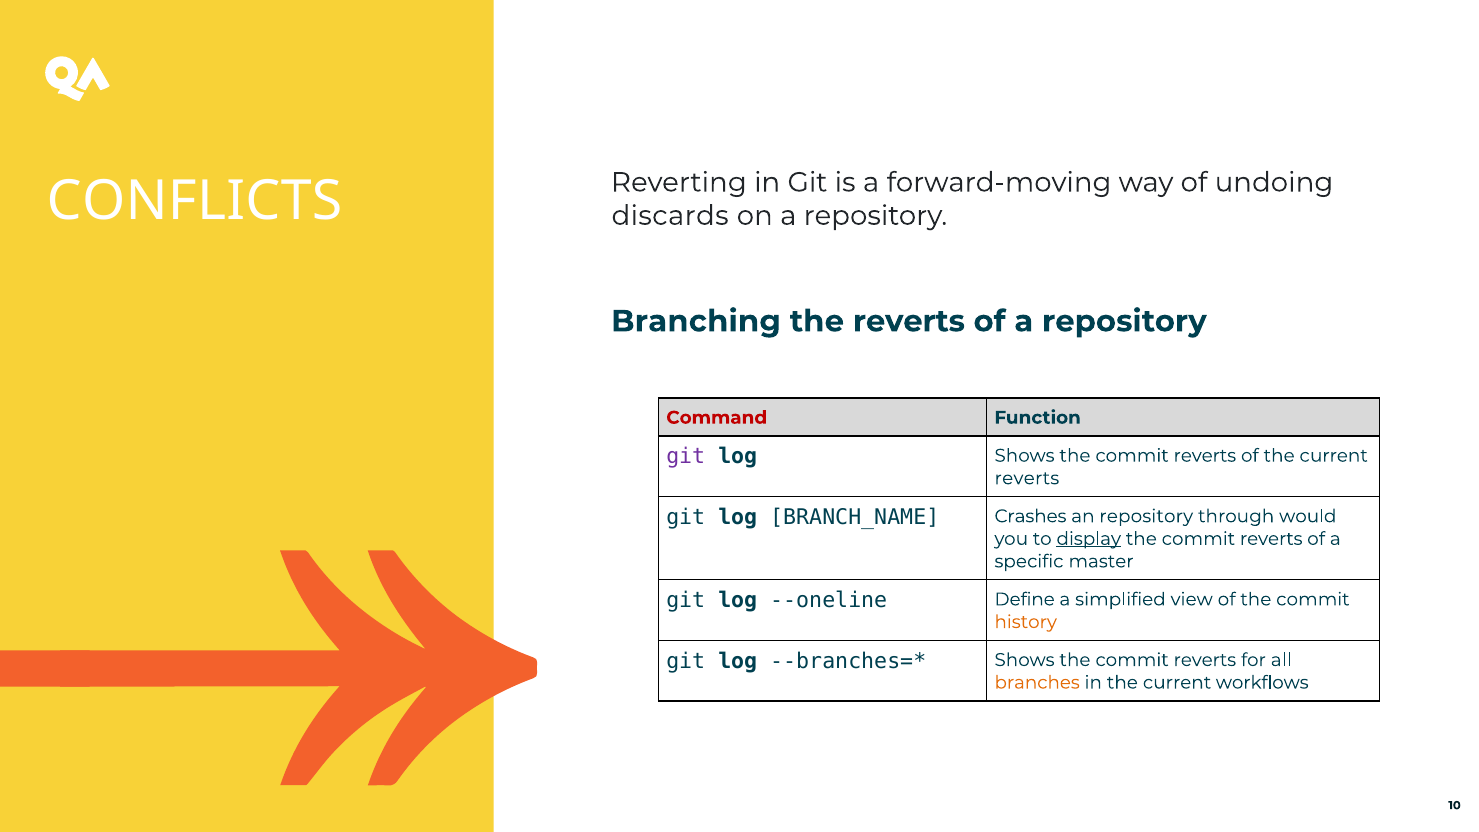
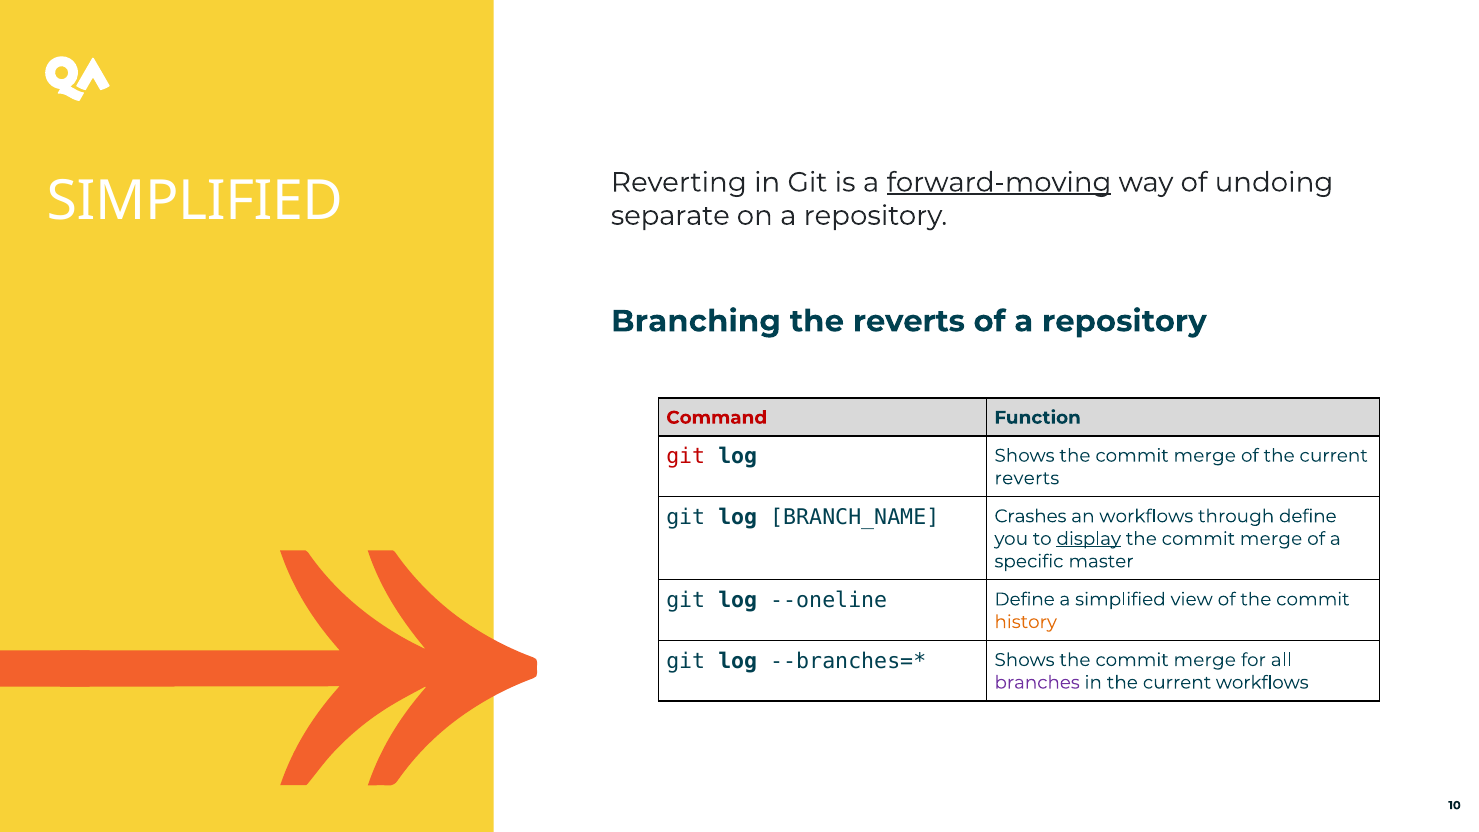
CONFLICTS: CONFLICTS -> SIMPLIFIED (195, 201)
forward-moving underline: none -> present (999, 182)
discards: discards -> separate (670, 216)
git colour: purple -> red (686, 457)
reverts: reverts -> merge (1205, 456)
an repository: repository -> workflows (1146, 516)
through would: would -> define (1308, 516)
reverts: reverts -> merge (1271, 539)
reverts: reverts -> merge (1205, 660)
branches colour: orange -> purple (1037, 682)
